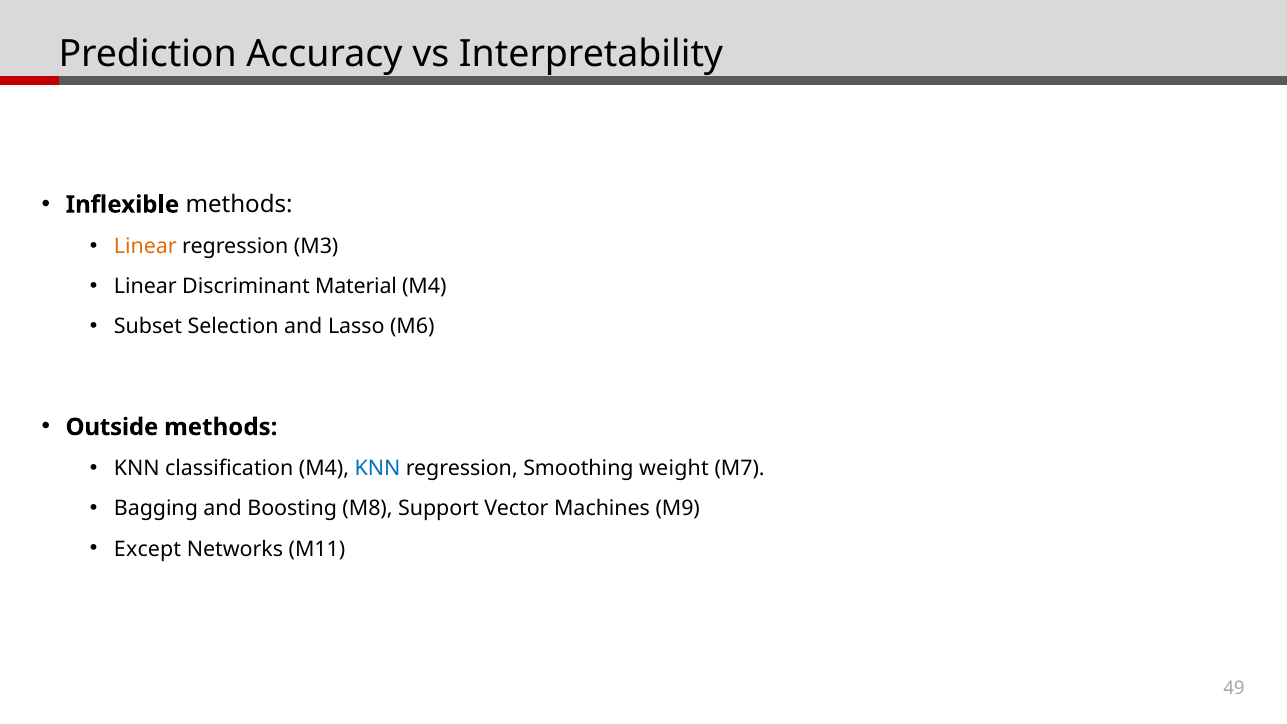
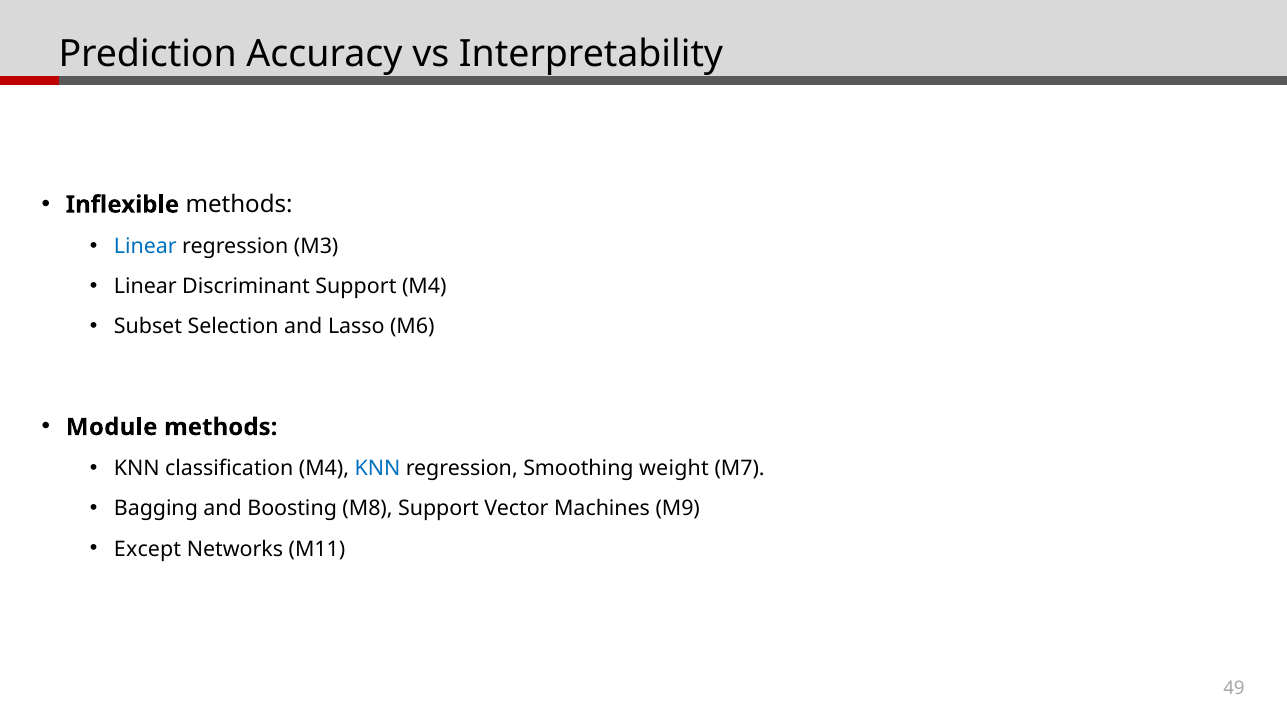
Linear colour: orange -> blue (145, 246)
Discriminant Material: Material -> Support (356, 286)
Outside: Outside -> Module (112, 427)
